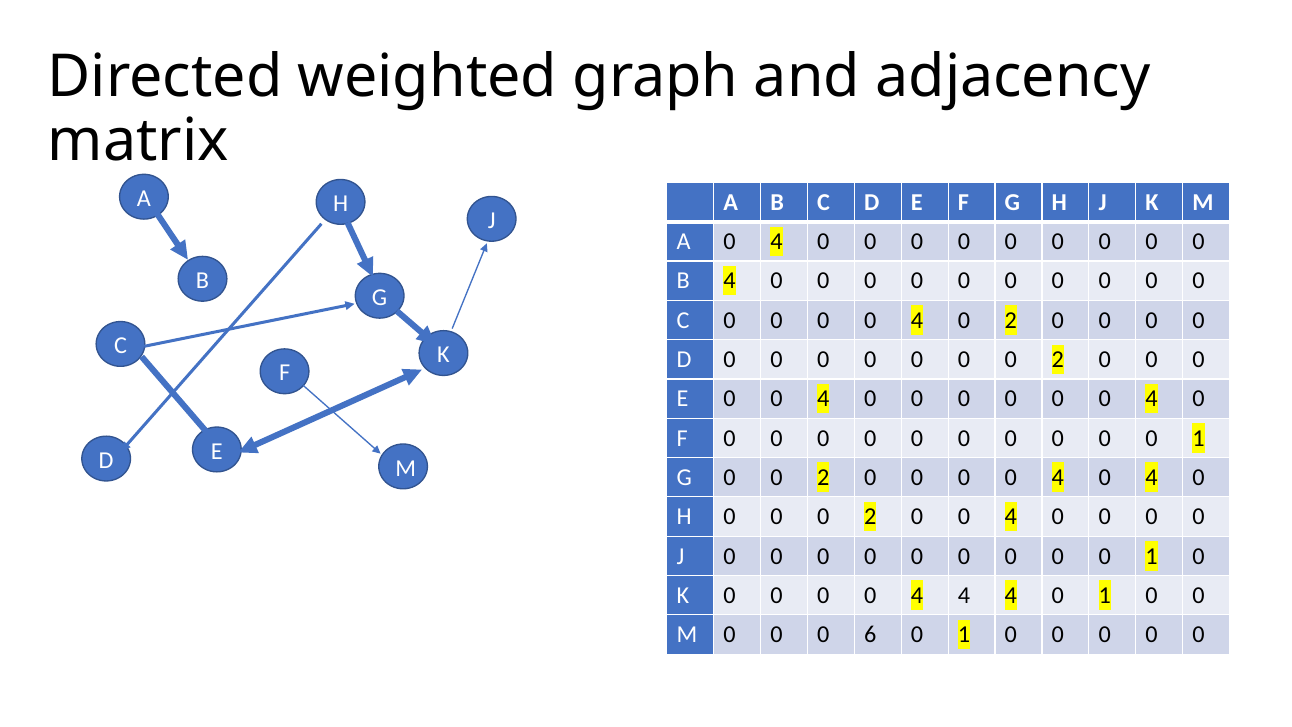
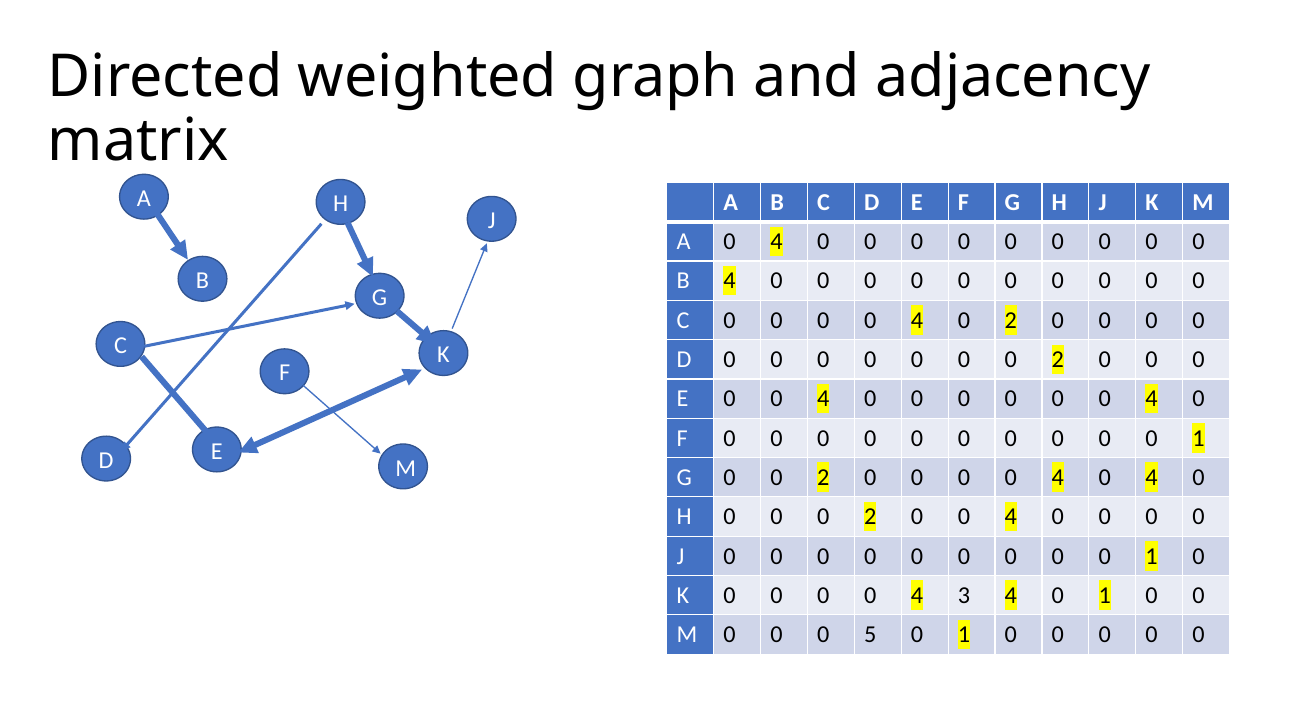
0 4 4: 4 -> 3 (964, 595)
6: 6 -> 5 (870, 635)
